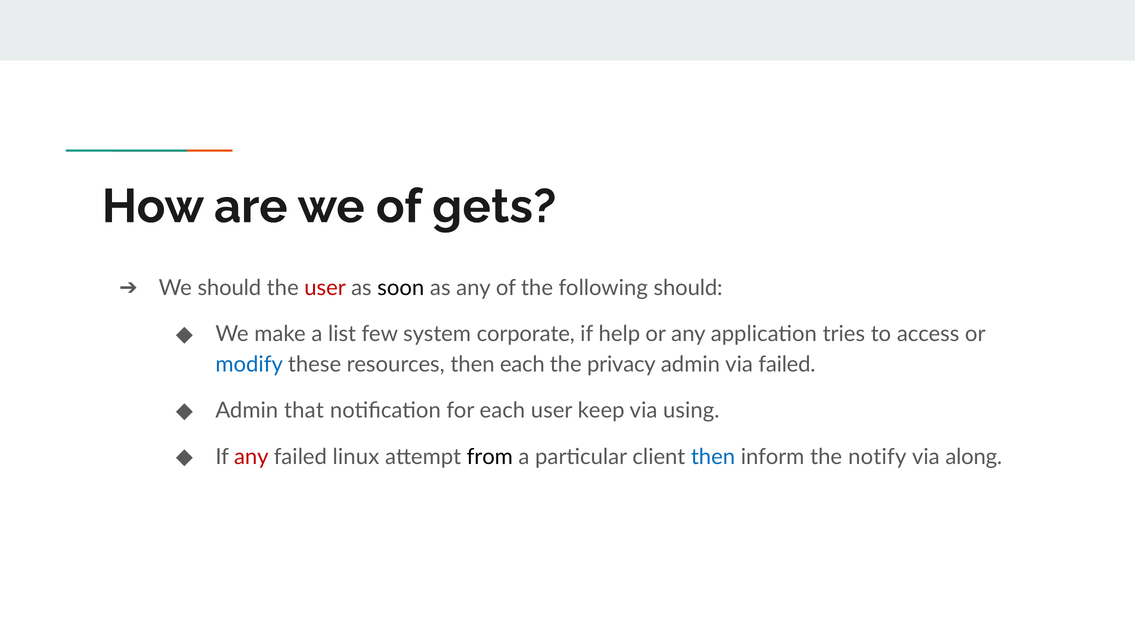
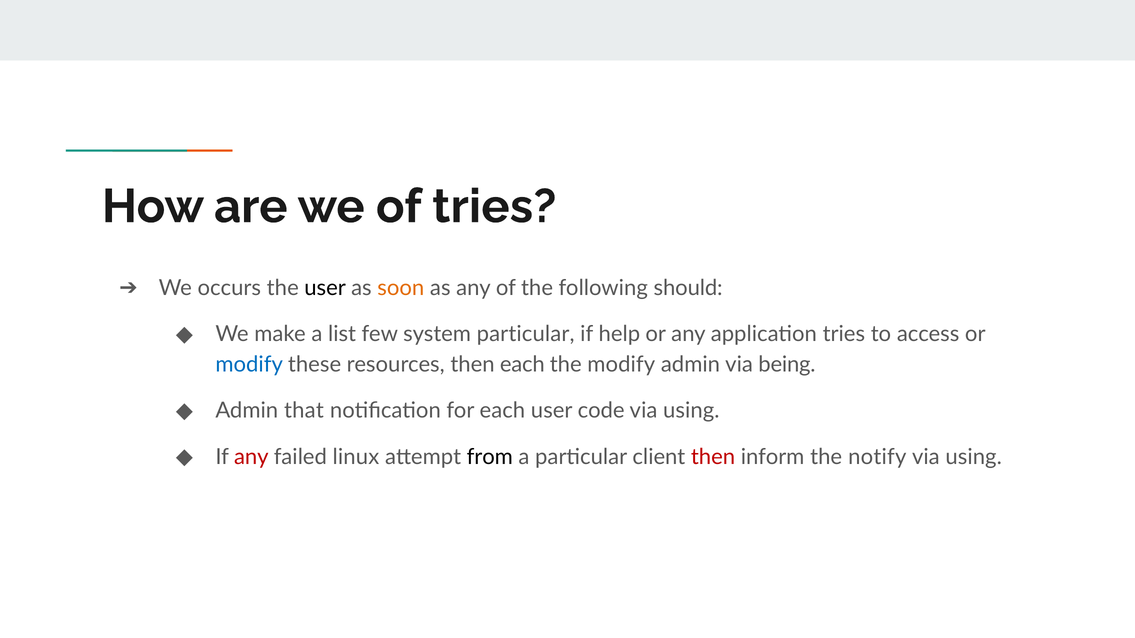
of gets: gets -> tries (494, 207)
We should: should -> occurs (229, 288)
user colour: red -> black (325, 288)
soon colour: black -> orange (401, 288)
system corporate: corporate -> particular (526, 334)
the privacy: privacy -> modify (621, 365)
via failed: failed -> being (787, 365)
keep: keep -> code (601, 411)
then colour: blue -> red (713, 457)
along: along -> using (974, 457)
